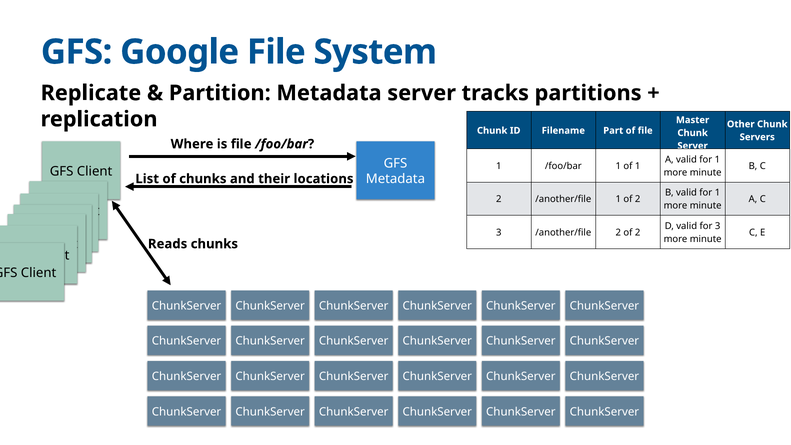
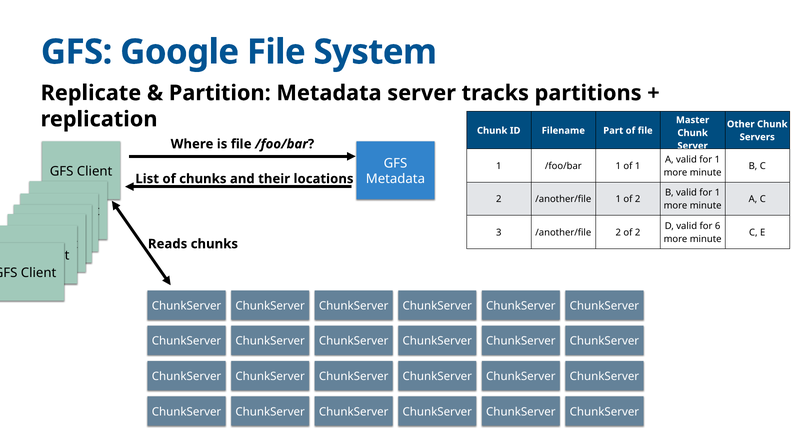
for 3: 3 -> 6 (718, 226)
